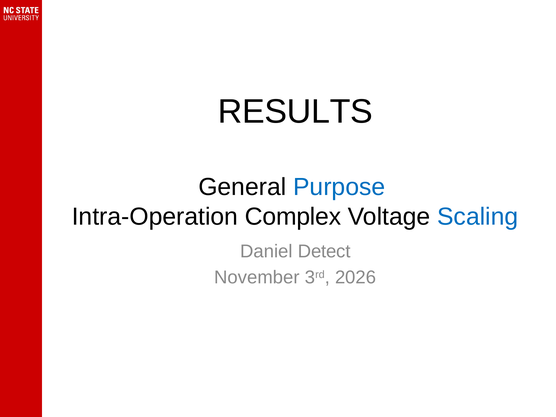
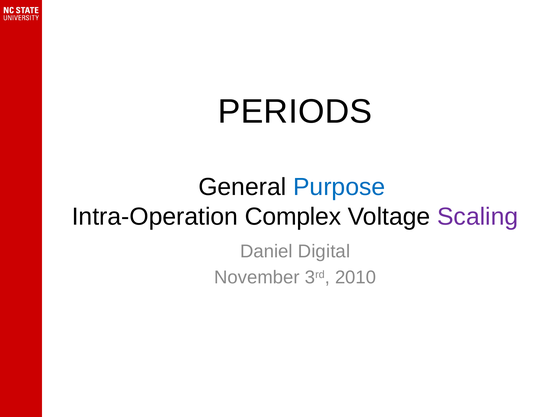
RESULTS: RESULTS -> PERIODS (295, 112)
Scaling colour: blue -> purple (478, 217)
Detect: Detect -> Digital (324, 252)
2026: 2026 -> 2010 (356, 277)
